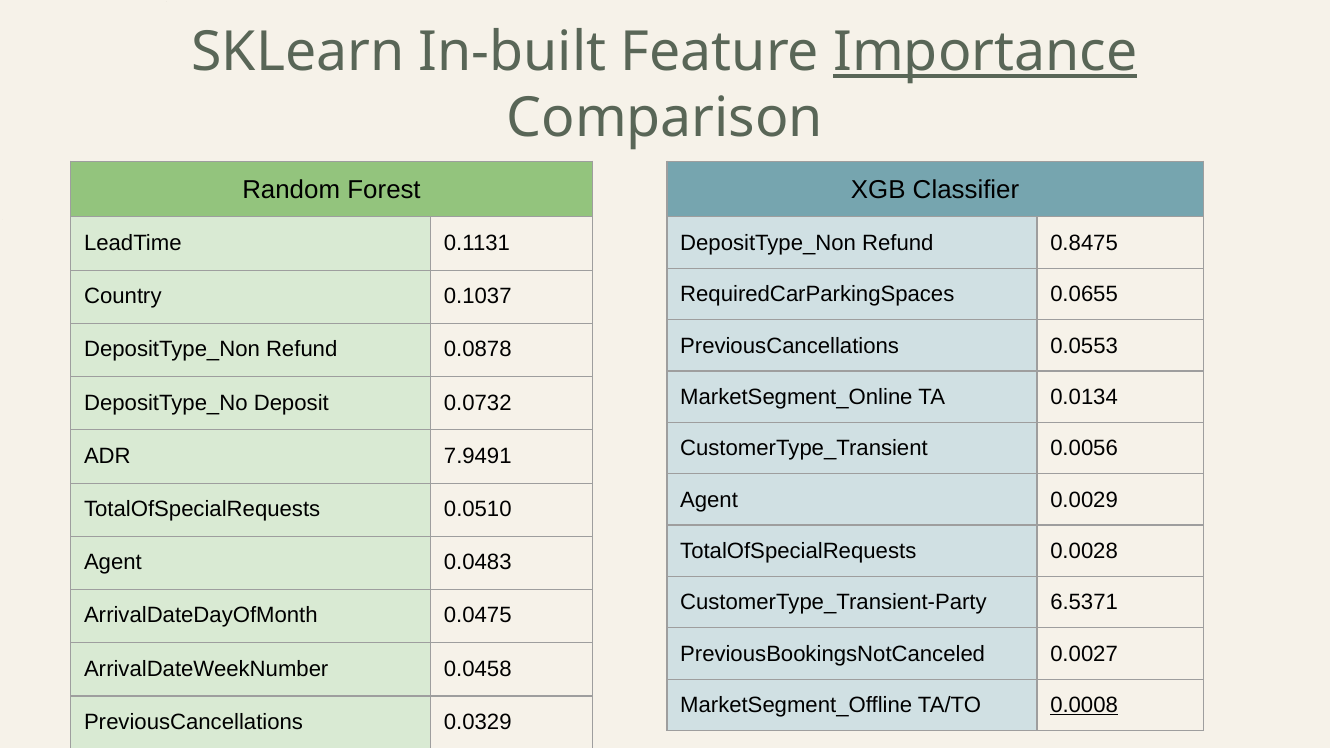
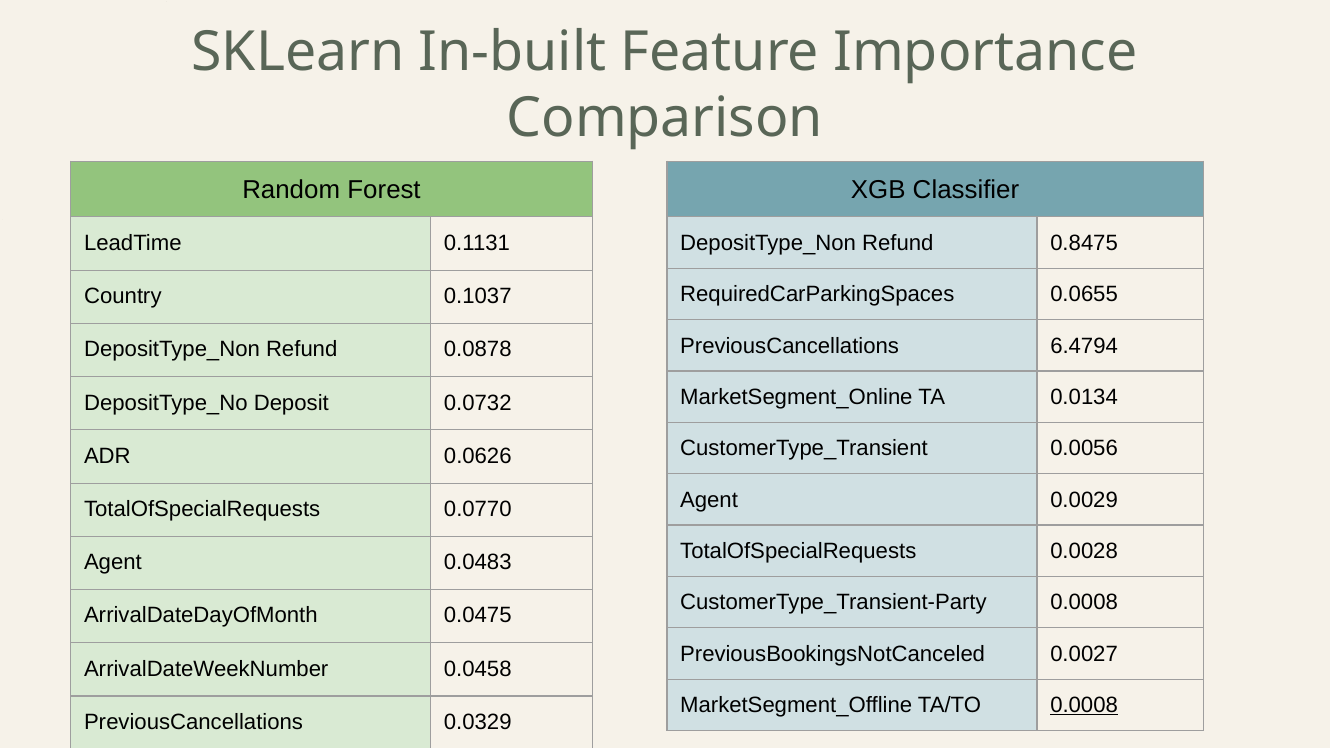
Importance underline: present -> none (985, 52)
0.0553: 0.0553 -> 6.4794 (1084, 346)
7.9491: 7.9491 -> 0.0626 (478, 456)
0.0510: 0.0510 -> 0.0770 (478, 509)
6.5371: 6.5371 -> 0.0008 (1084, 603)
